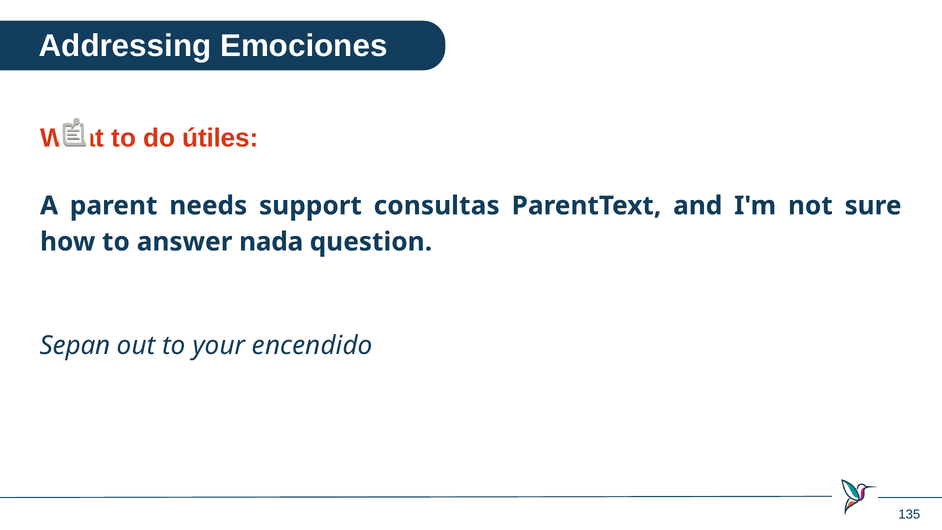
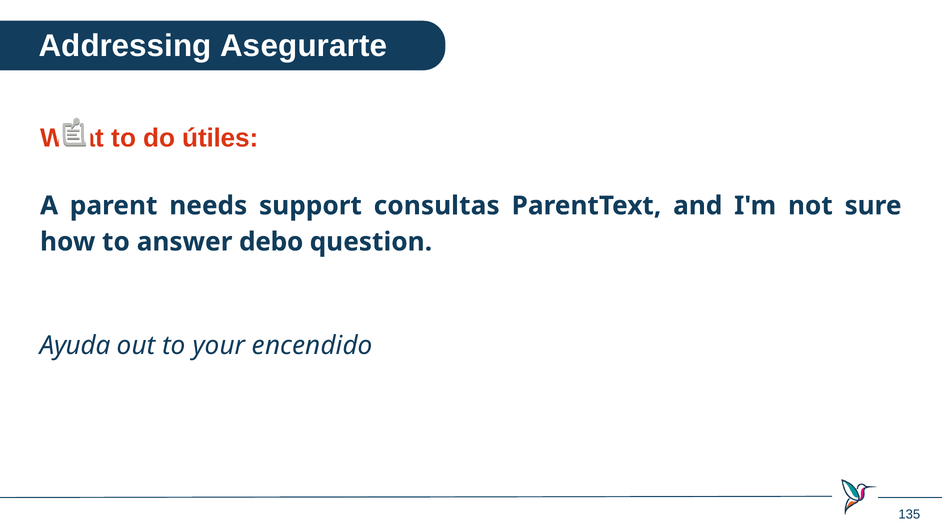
Emociones: Emociones -> Asegurarte (304, 46)
nada: nada -> debo (271, 242)
Sepan: Sepan -> Ayuda (75, 345)
